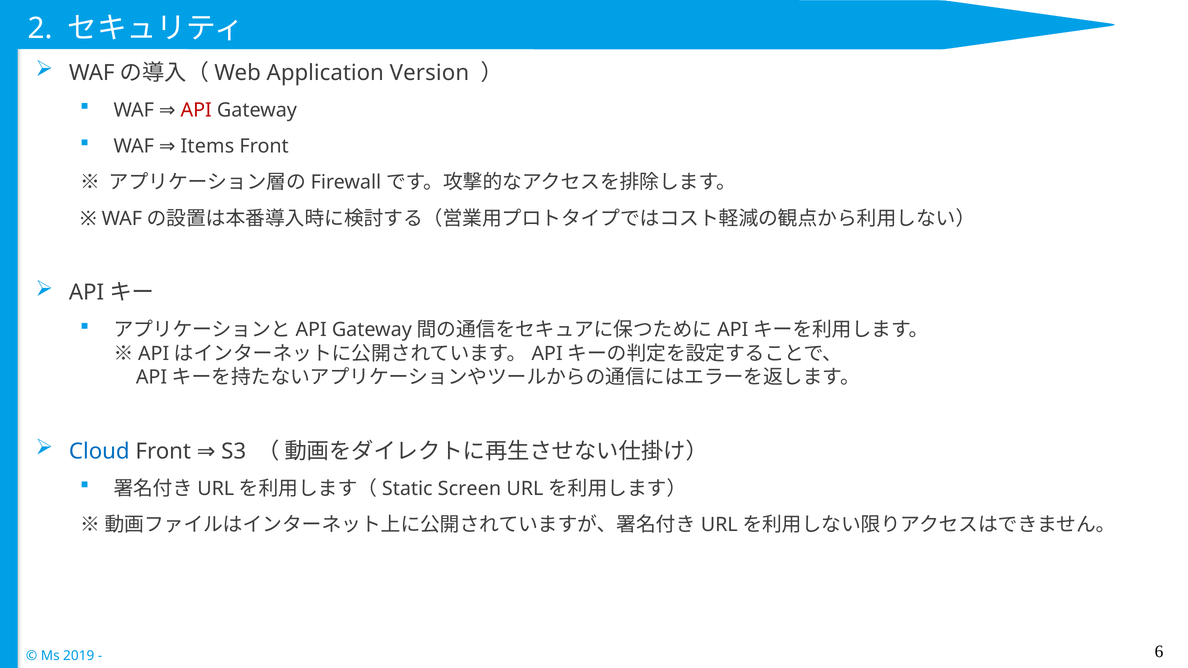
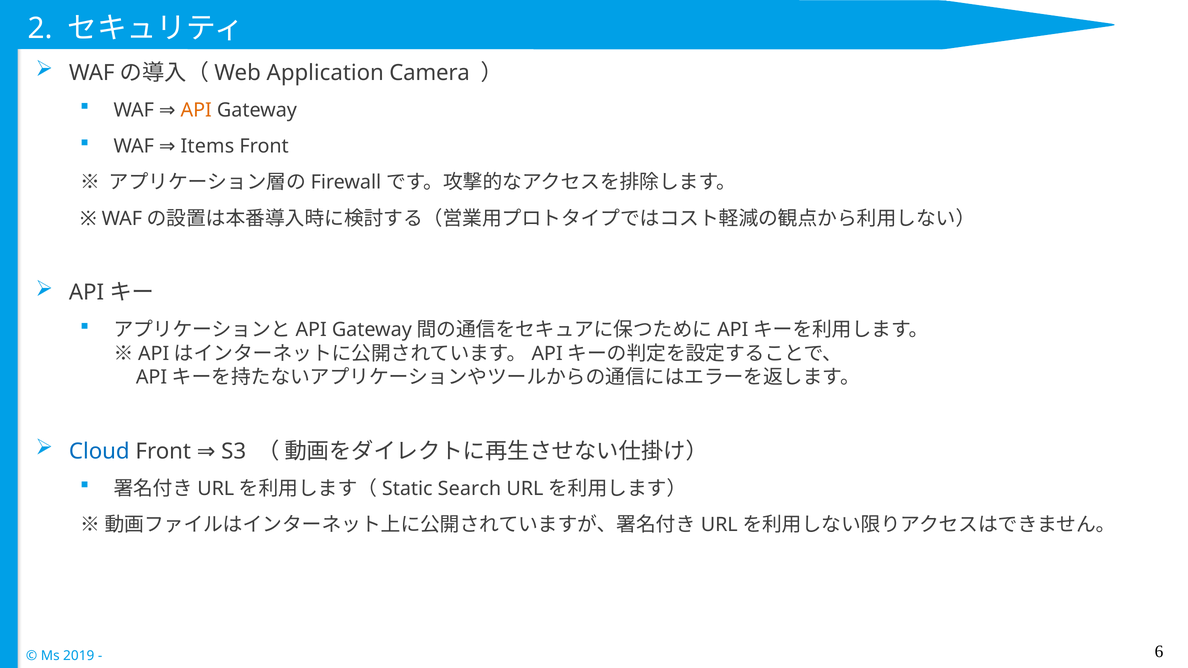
Version: Version -> Camera (430, 73)
API colour: red -> orange (196, 110)
Screen: Screen -> Search (469, 489)
